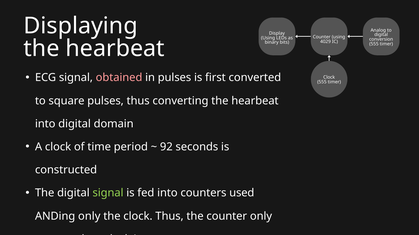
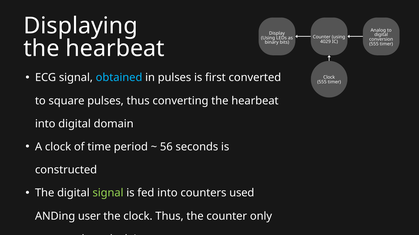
obtained colour: pink -> light blue (119, 78)
92: 92 -> 56 (166, 147)
ANDing only: only -> user (89, 217)
